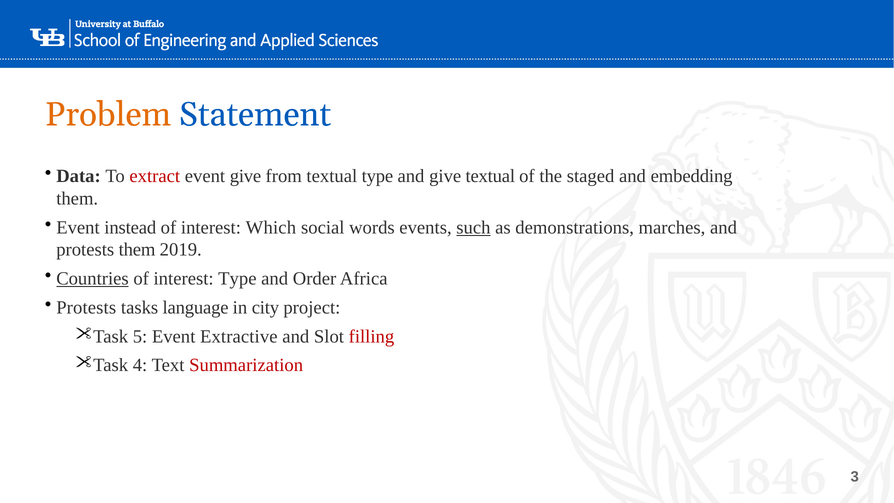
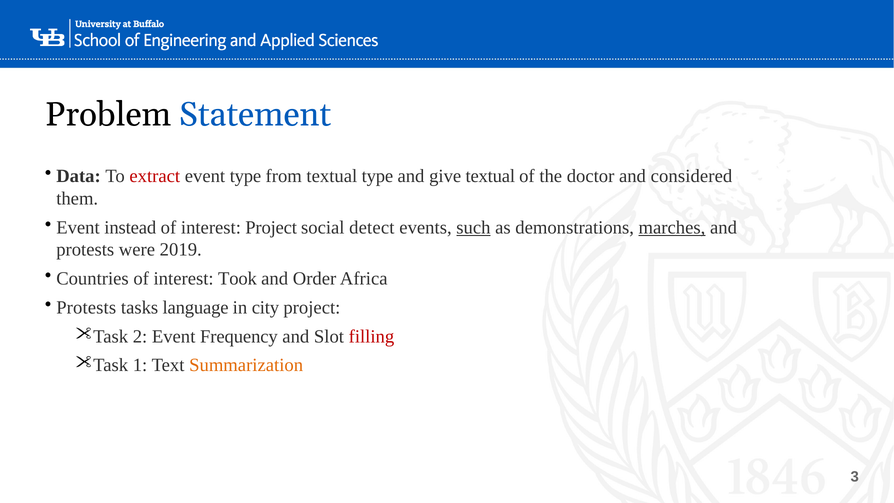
Problem colour: orange -> black (108, 115)
event give: give -> type (246, 176)
staged: staged -> doctor (591, 176)
embedding: embedding -> considered (692, 176)
interest Which: Which -> Project (271, 227)
words: words -> detect (372, 227)
marches underline: none -> present (672, 227)
protests them: them -> were (137, 250)
Countries underline: present -> none (92, 279)
interest Type: Type -> Took (237, 279)
5: 5 -> 2 (140, 336)
Extractive: Extractive -> Frequency (239, 336)
4: 4 -> 1 (140, 365)
Summarization colour: red -> orange (246, 365)
